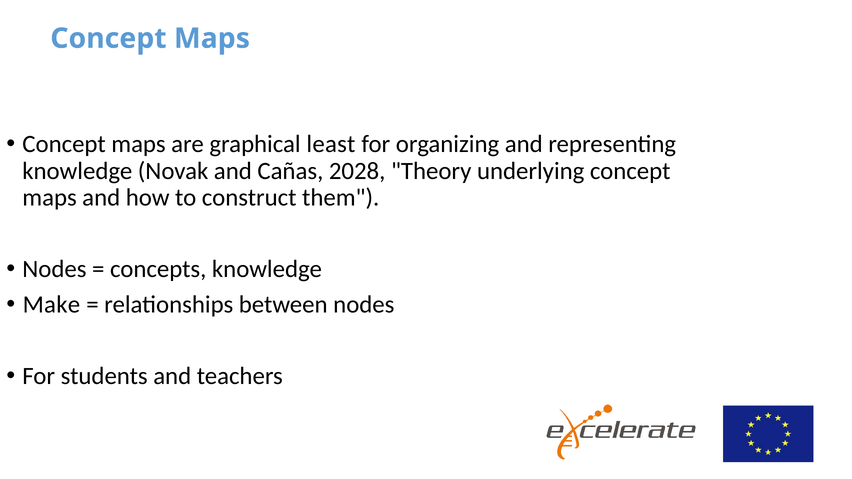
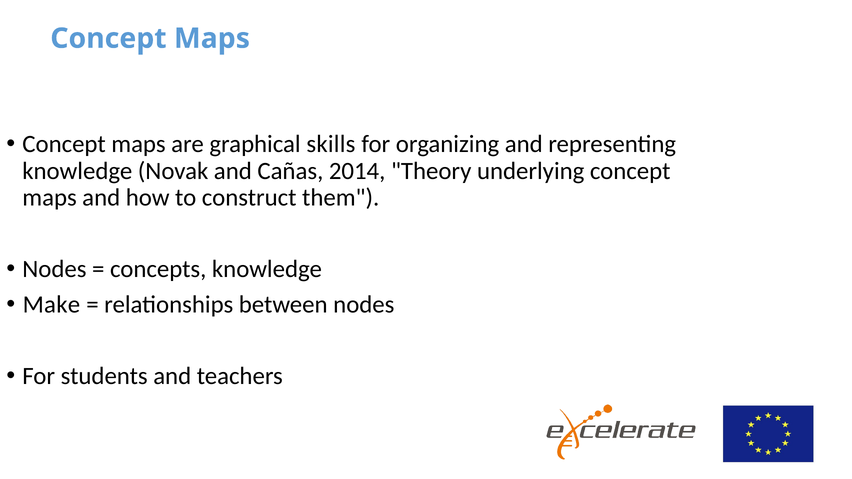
least: least -> skills (331, 144)
2028: 2028 -> 2014 (357, 171)
